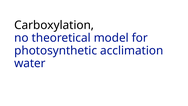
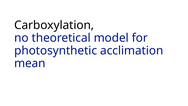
water: water -> mean (30, 63)
